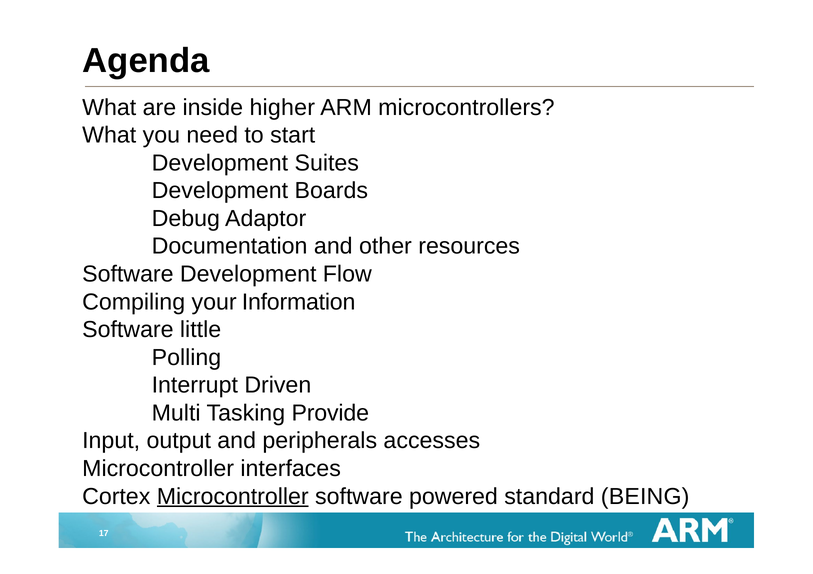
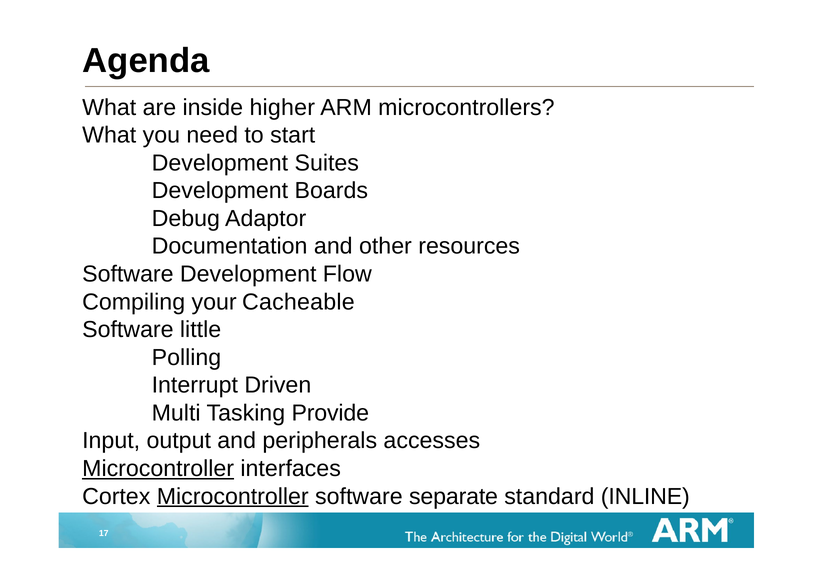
Information: Information -> Cacheable (298, 302)
Microcontroller underline: none -> present (158, 469)
powered: powered -> separate (454, 497)
BEING: BEING -> INLINE (645, 497)
